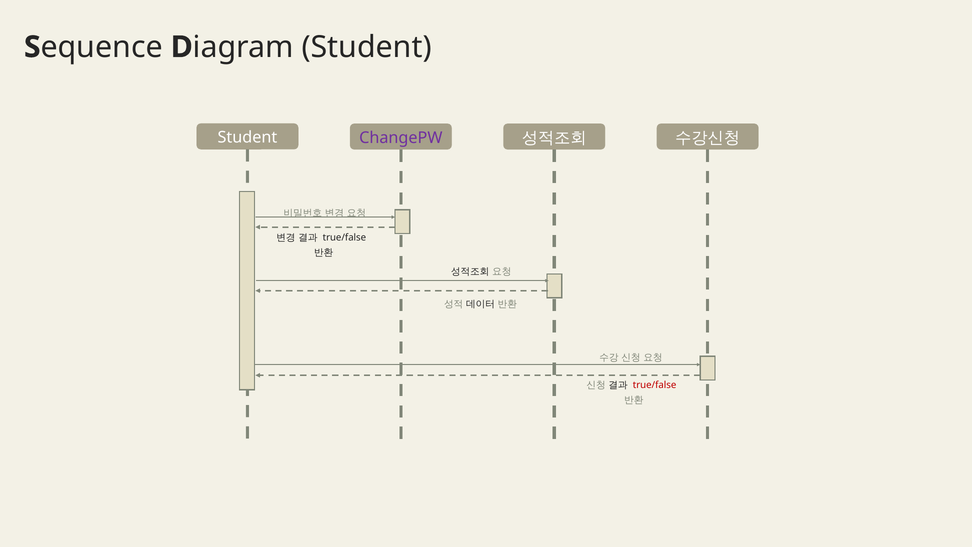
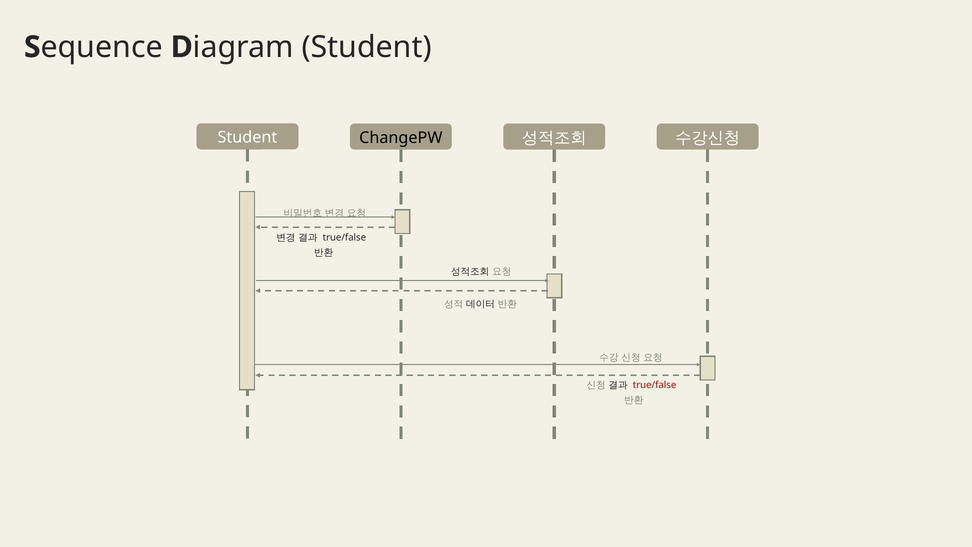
ChangePW colour: purple -> black (401, 138)
